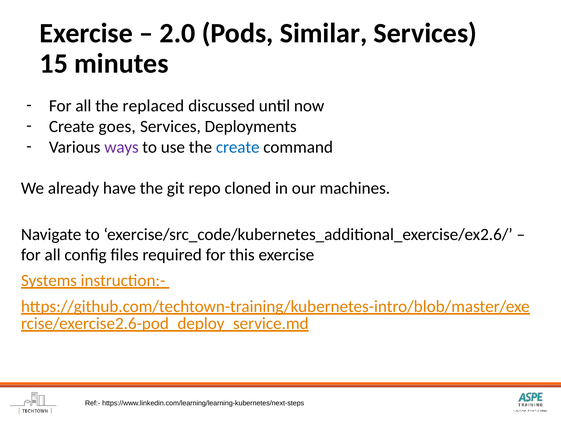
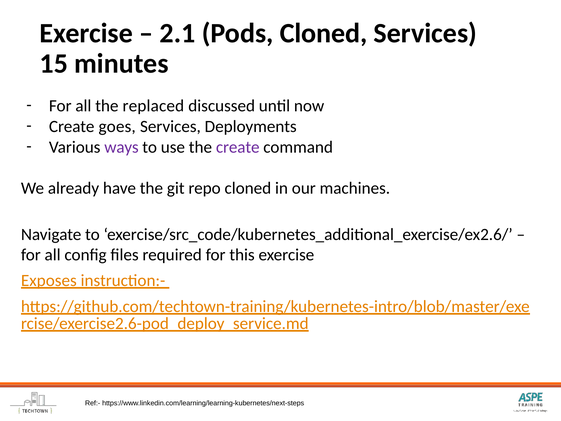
2.0: 2.0 -> 2.1 (178, 33)
Pods Similar: Similar -> Cloned (324, 33)
create colour: blue -> purple (238, 147)
Systems: Systems -> Exposes (49, 280)
